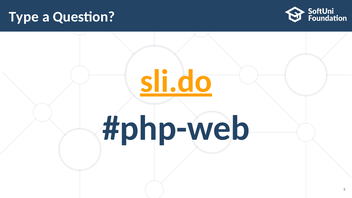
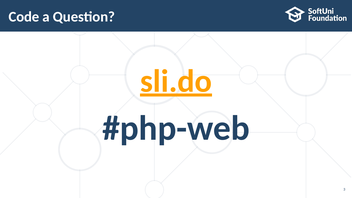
Type: Type -> Code (24, 17)
